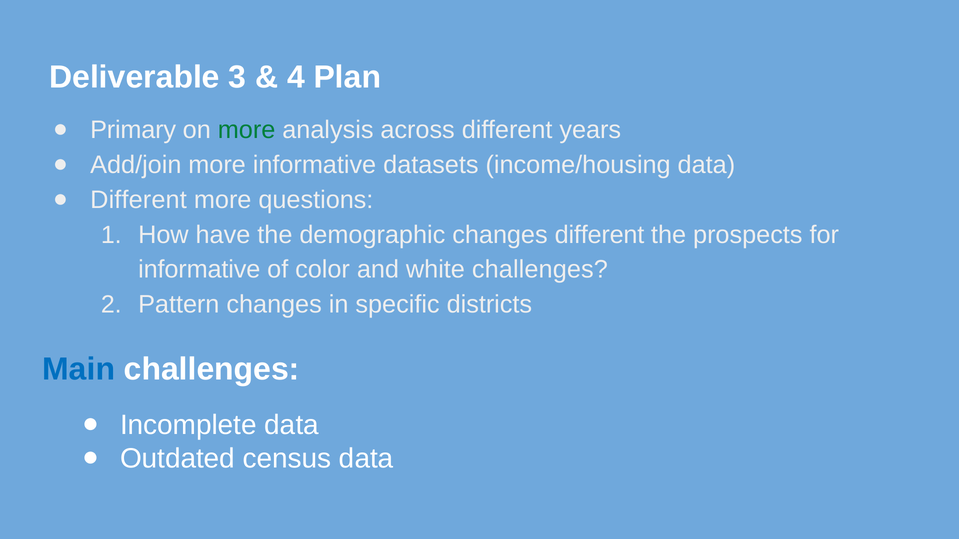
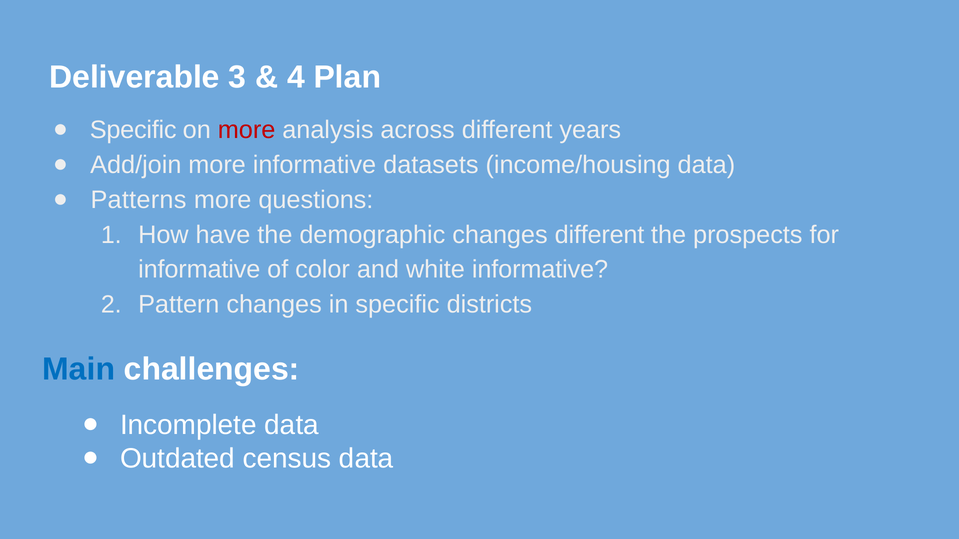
Primary: Primary -> Specific (133, 130)
more colour: green -> red (247, 130)
Different: Different -> Patterns (138, 200)
white challenges: challenges -> informative (540, 270)
